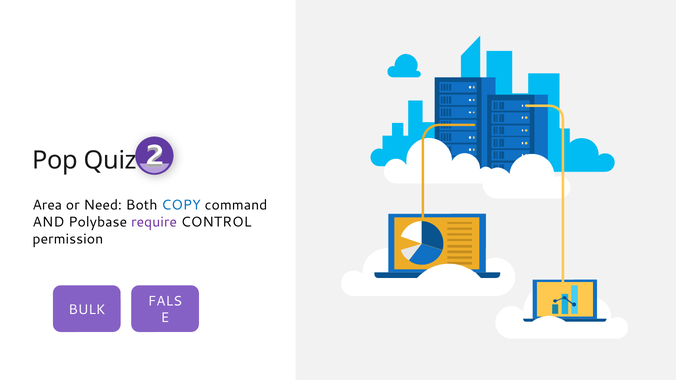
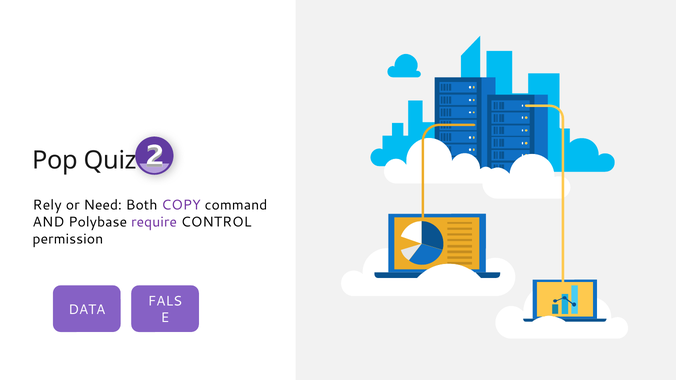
Area: Area -> Rely (47, 205)
COPY colour: blue -> purple (181, 205)
BULK: BULK -> DATA (87, 310)
